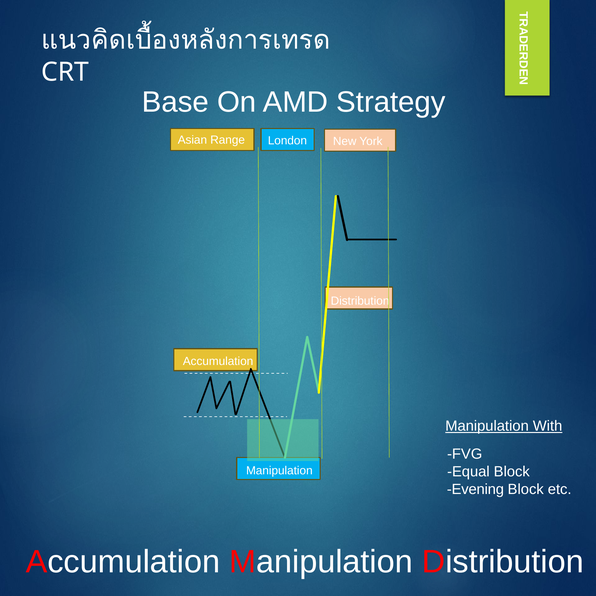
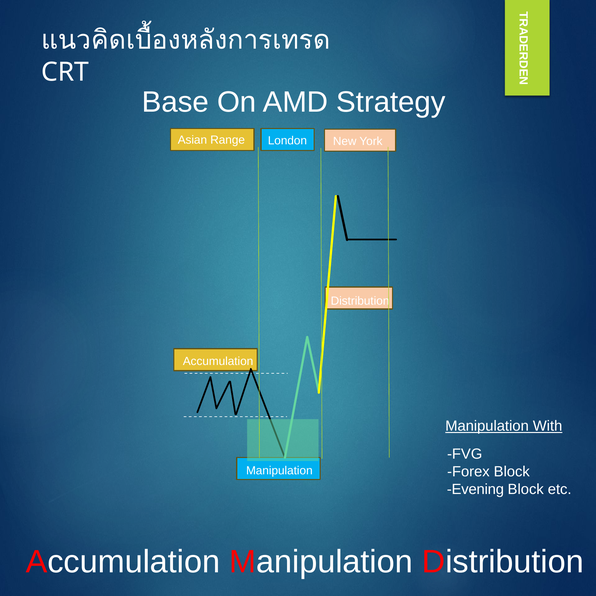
Equal: Equal -> Forex (468, 472)
